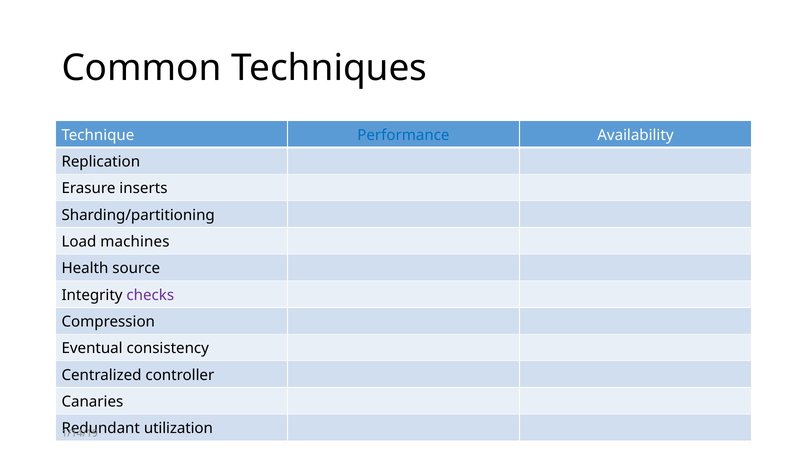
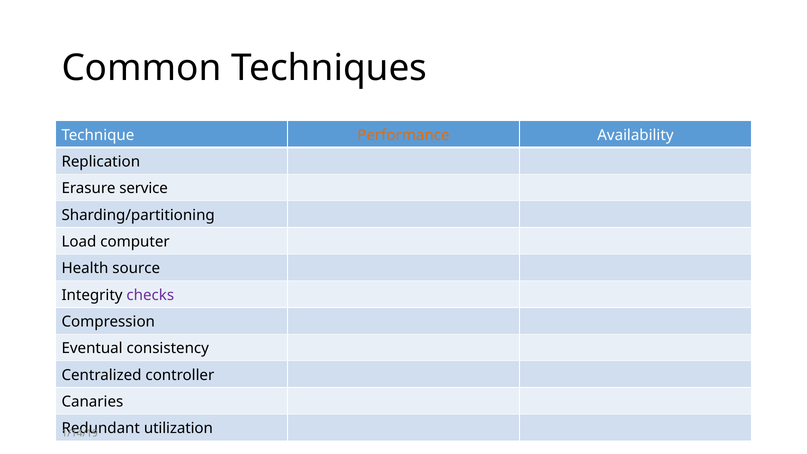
Performance colour: blue -> orange (403, 135)
inserts: inserts -> service (144, 188)
machines: machines -> computer (135, 242)
